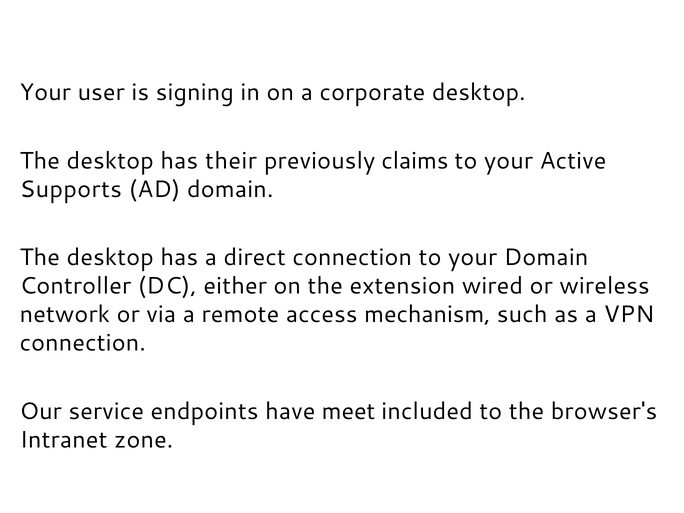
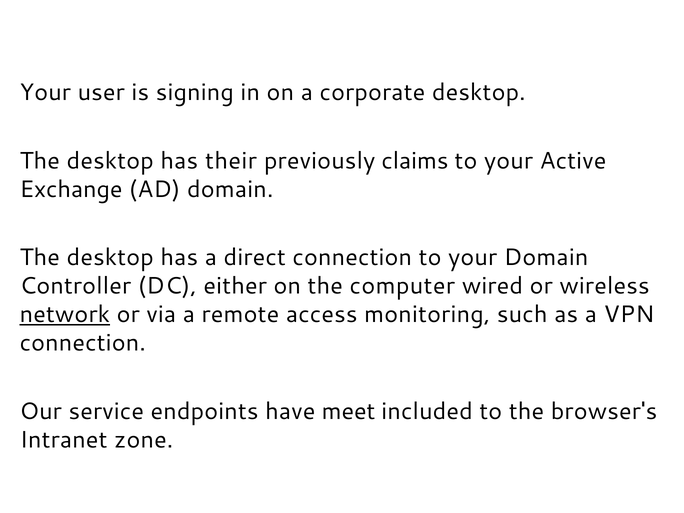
Supports: Supports -> Exchange (71, 189)
extension: extension -> computer (402, 286)
network underline: none -> present (65, 315)
mechanism: mechanism -> monitoring (427, 315)
